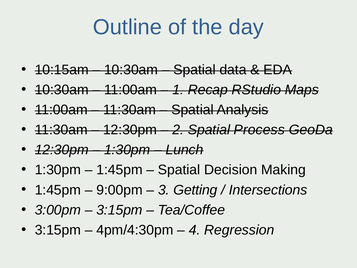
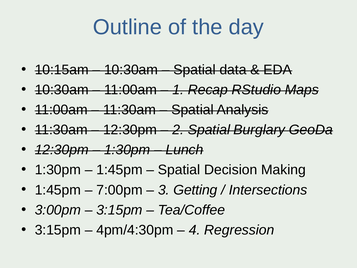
Process: Process -> Burglary (259, 130)
9:00pm: 9:00pm -> 7:00pm (119, 190)
